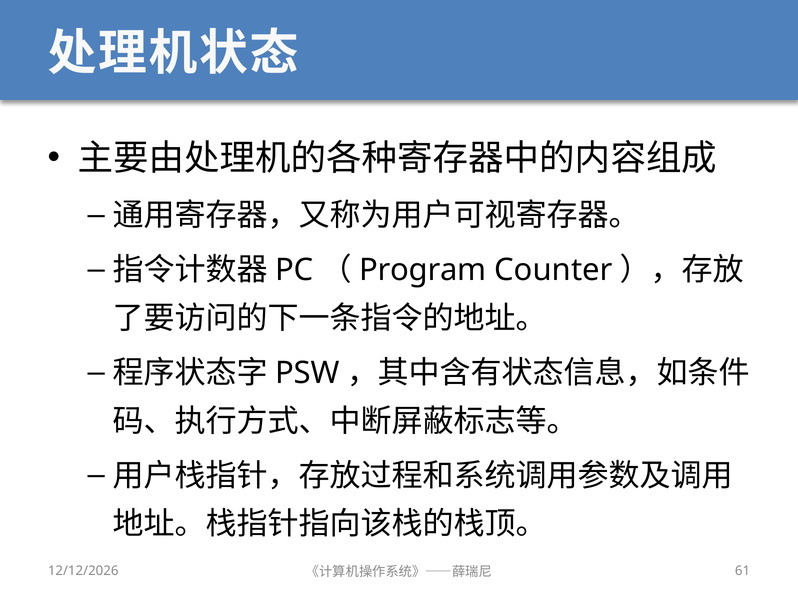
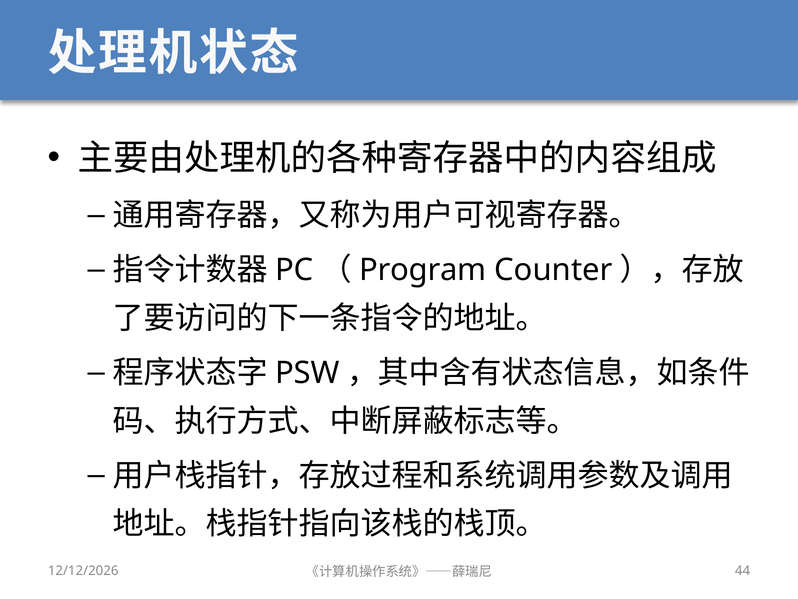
61: 61 -> 44 (743, 570)
